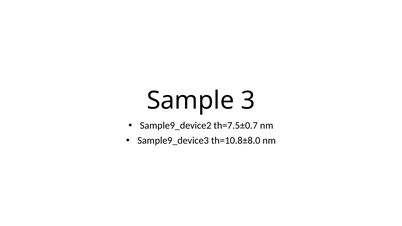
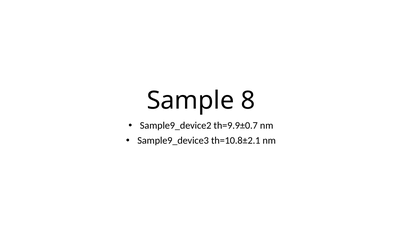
3: 3 -> 8 (248, 100)
th=7.5±0.7: th=7.5±0.7 -> th=9.9±0.7 (236, 126)
th=10.8±8.0: th=10.8±8.0 -> th=10.8±2.1 (236, 141)
